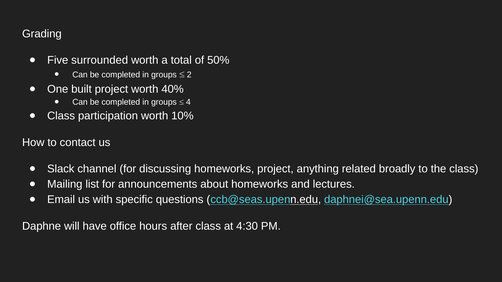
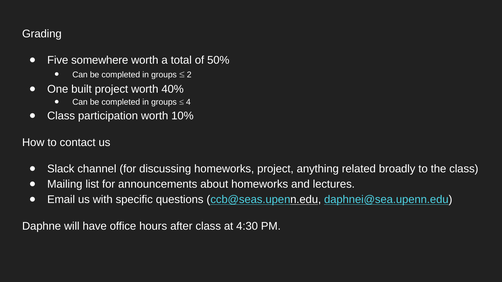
surrounded: surrounded -> somewhere (100, 60)
